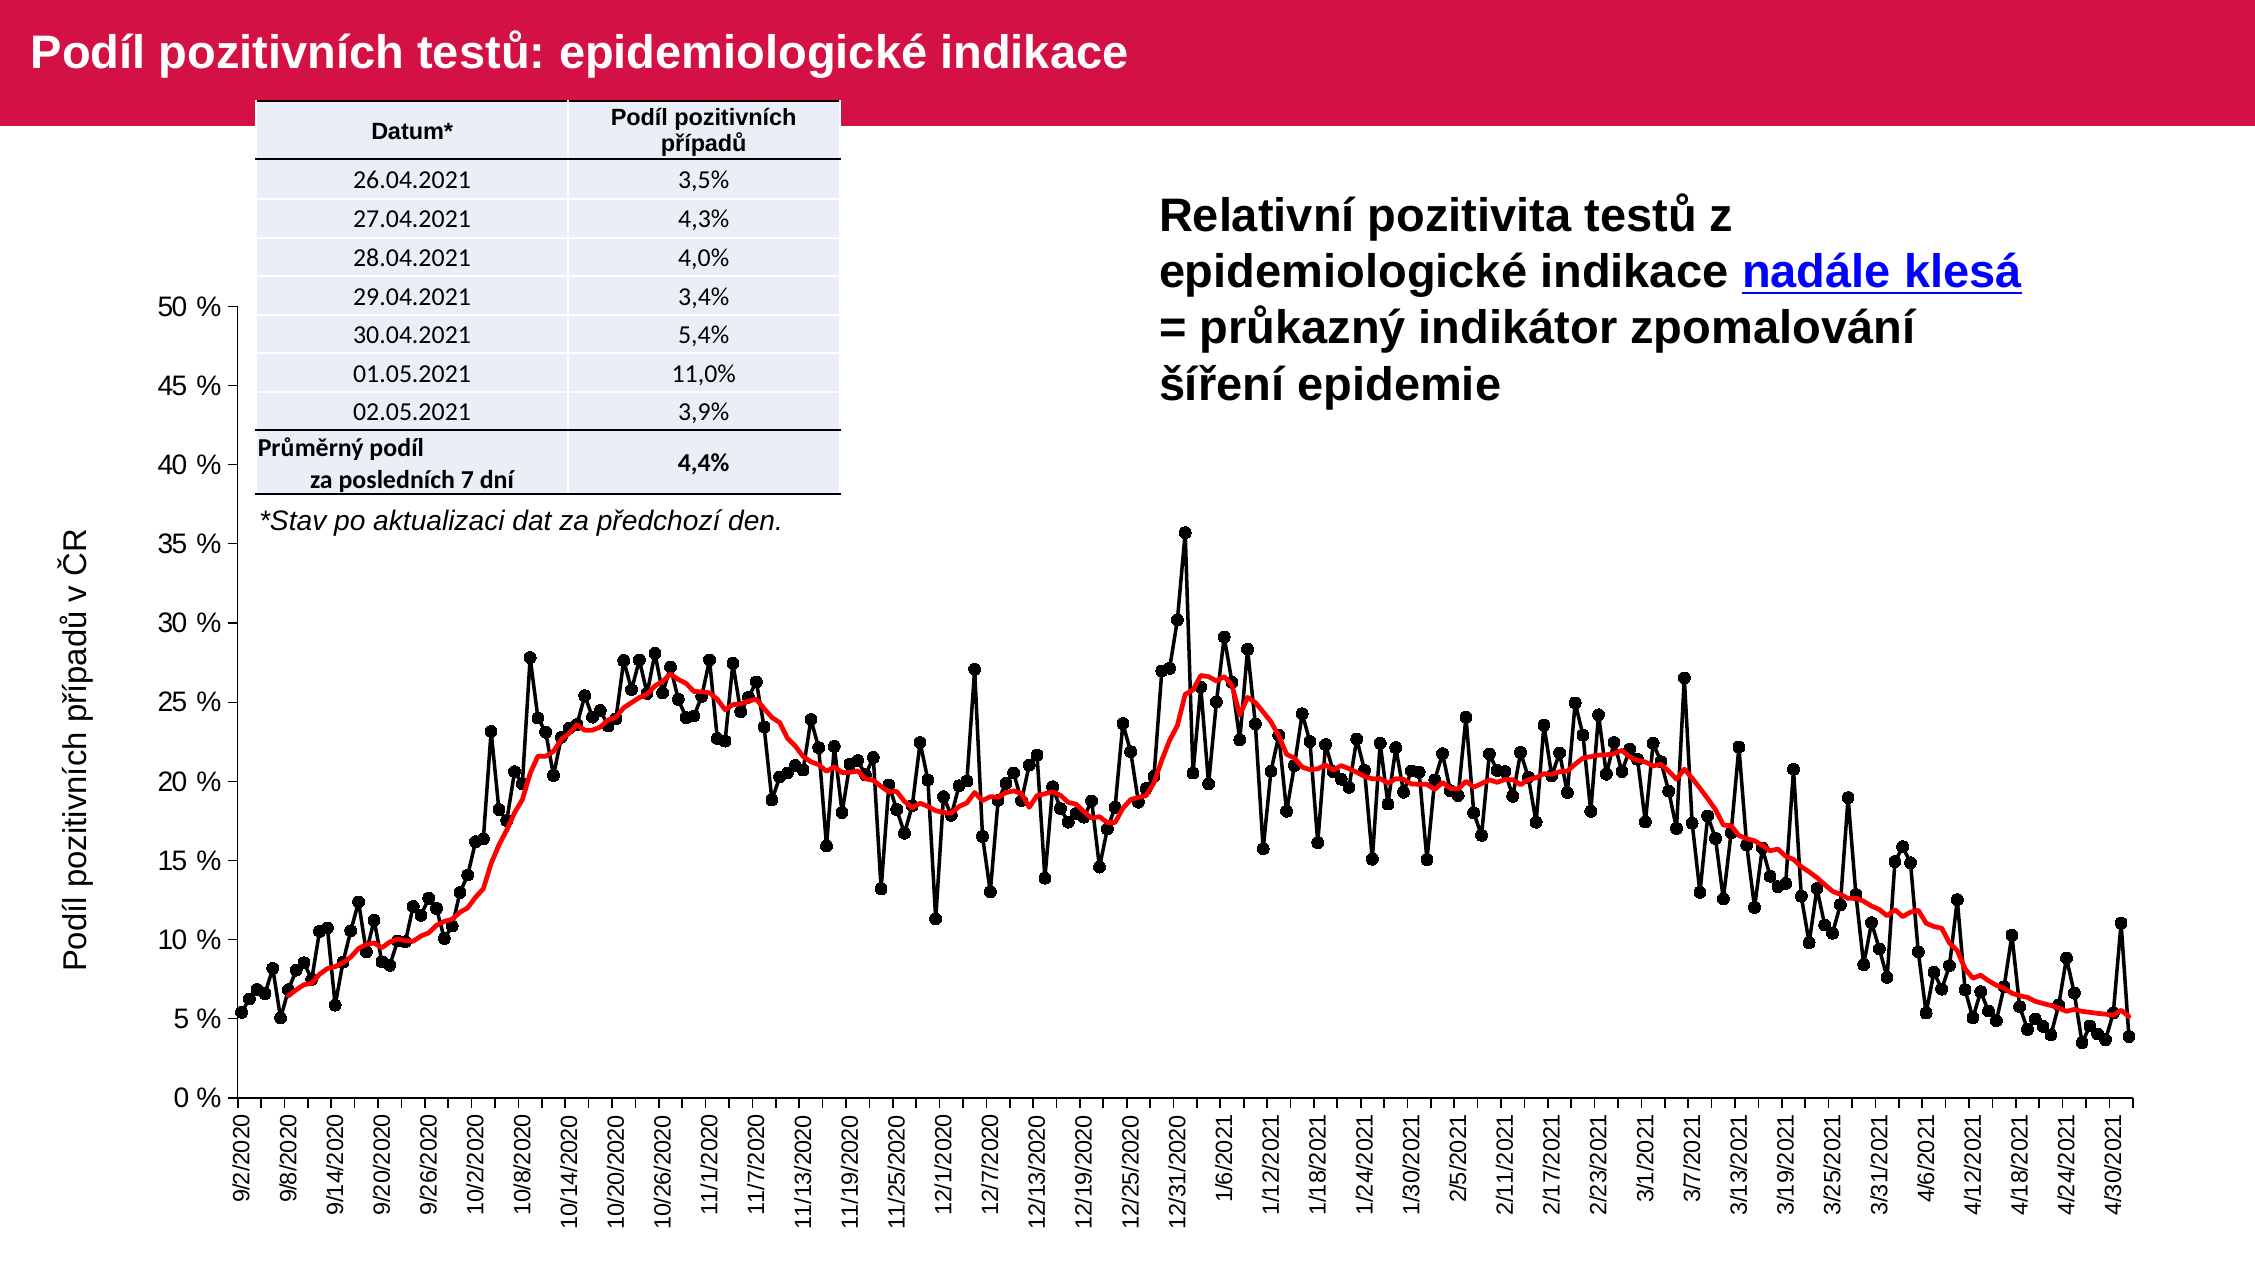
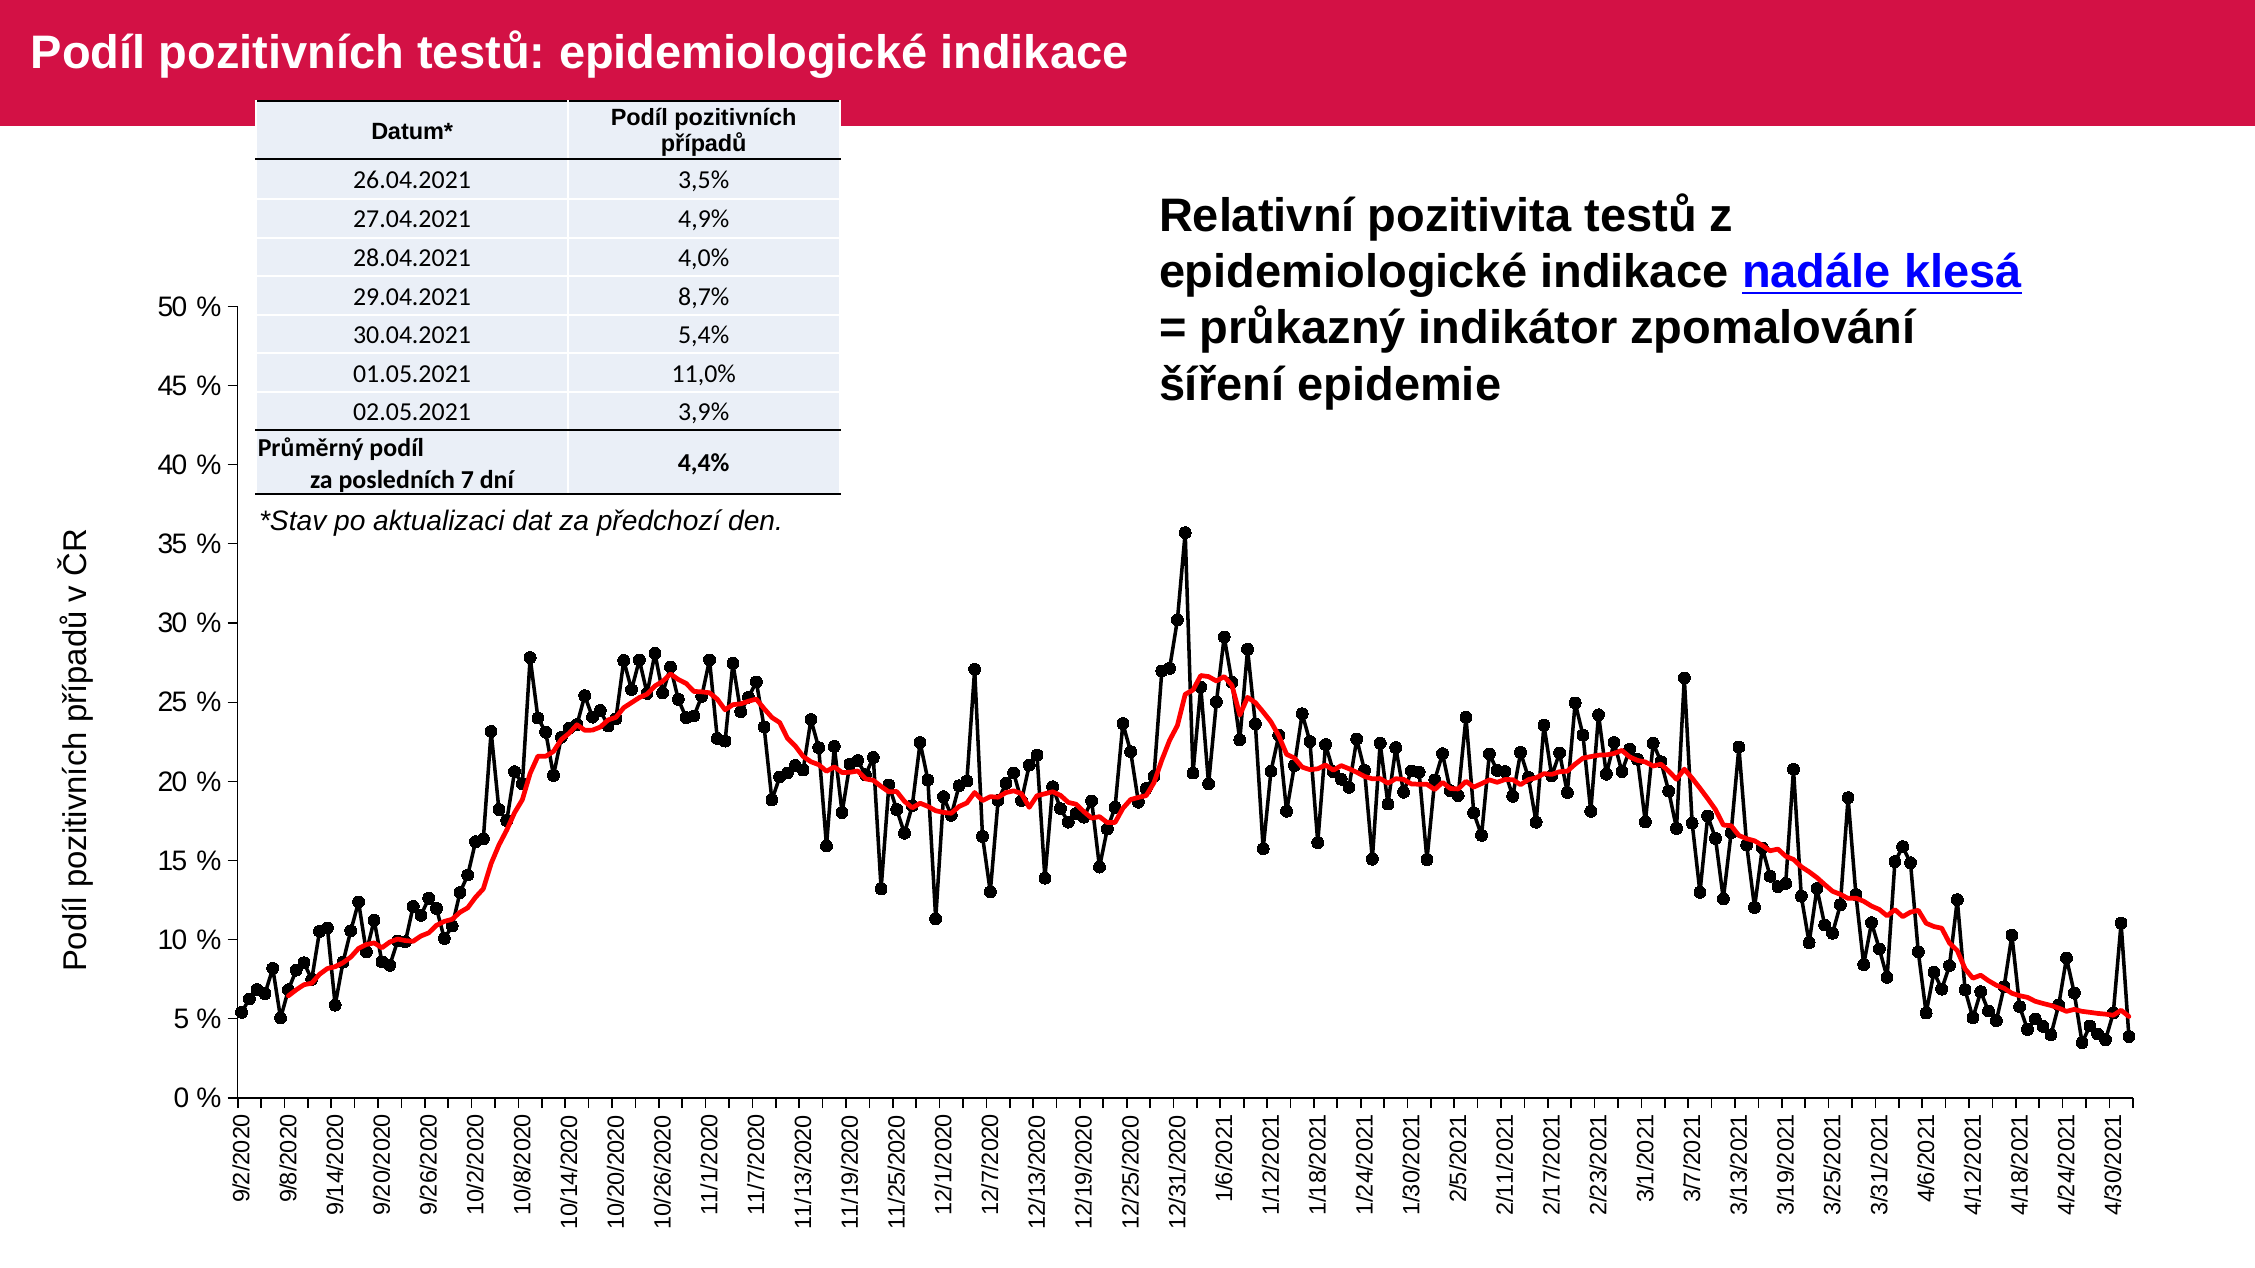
4,3%: 4,3% -> 4,9% (704, 220)
3,4%: 3,4% -> 8,7% (704, 297)
